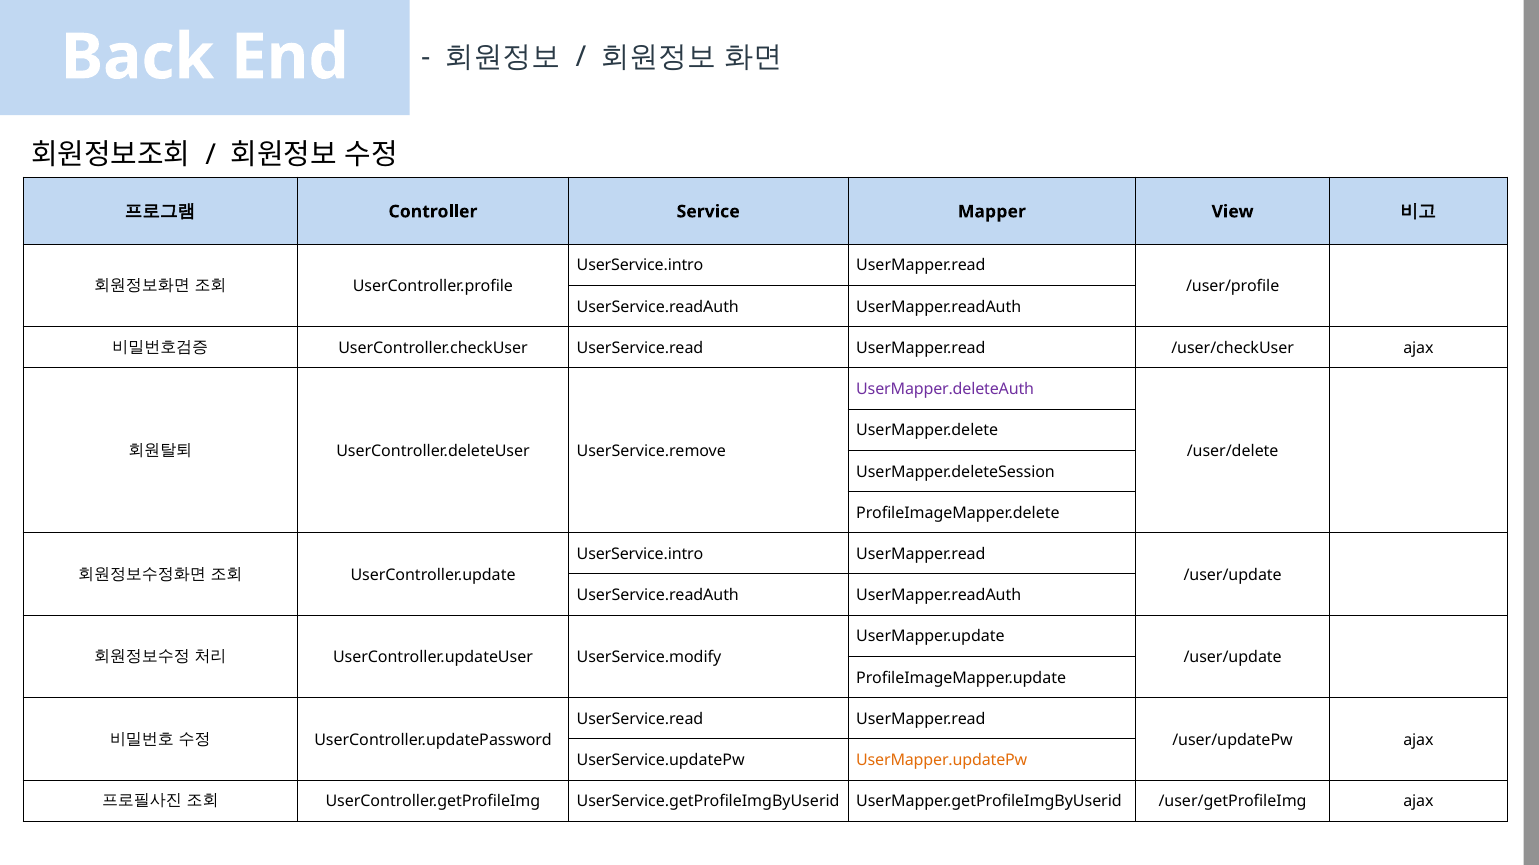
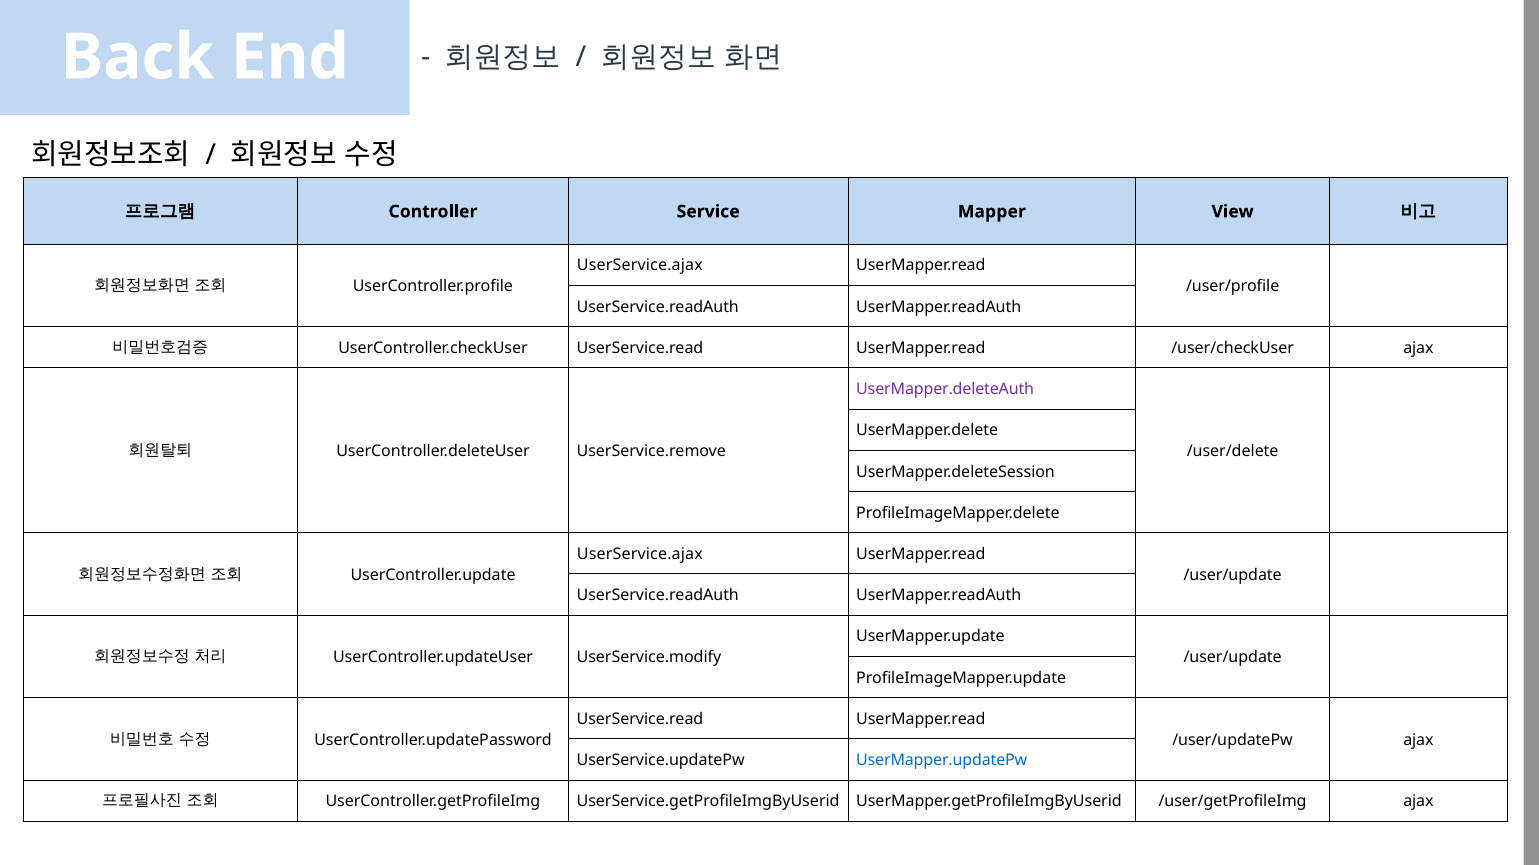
UserService.intro: UserService.intro -> UserService.ajax (640, 266)
UserService.intro: UserService.intro -> UserService.ajax (640, 555)
UserMapper.updatePw colour: orange -> blue (942, 761)
